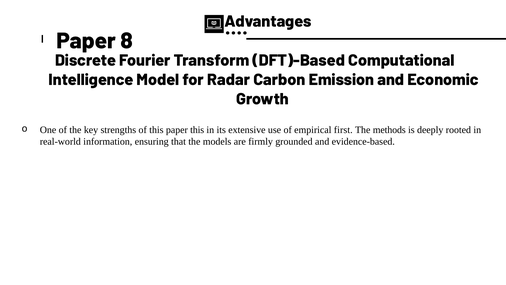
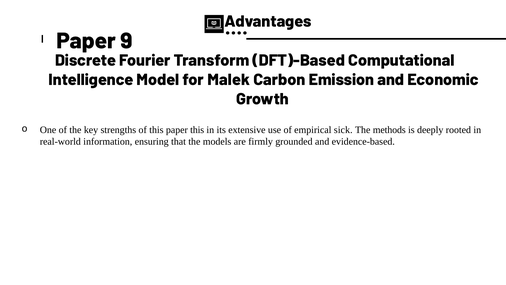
8: 8 -> 9 (126, 41)
Radar: Radar -> Malek (229, 80)
first: first -> sick (343, 130)
